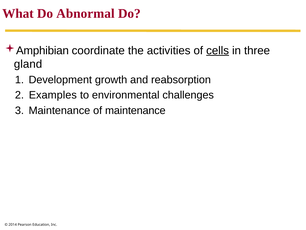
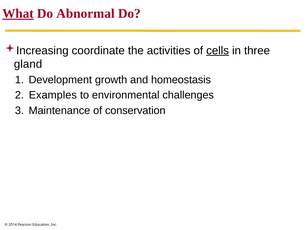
What underline: none -> present (18, 14)
Amphibian: Amphibian -> Increasing (42, 50)
reabsorption: reabsorption -> homeostasis (181, 80)
of maintenance: maintenance -> conservation (135, 110)
